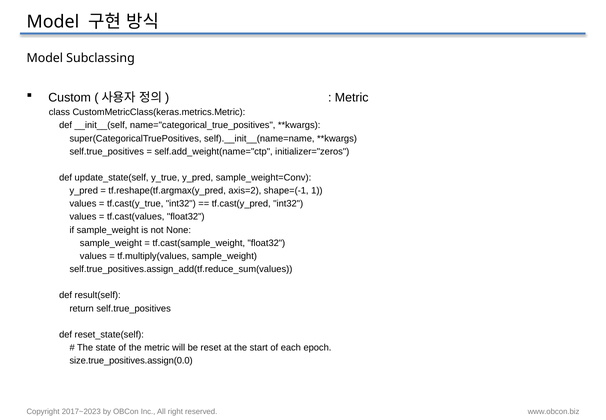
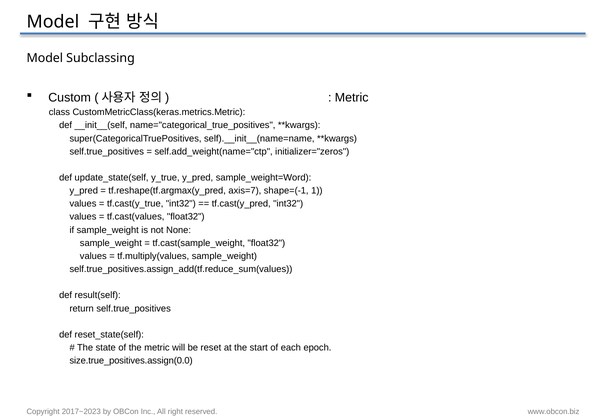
sample_weight=Conv: sample_weight=Conv -> sample_weight=Word (264, 177)
axis=2: axis=2 -> axis=7 (245, 191)
